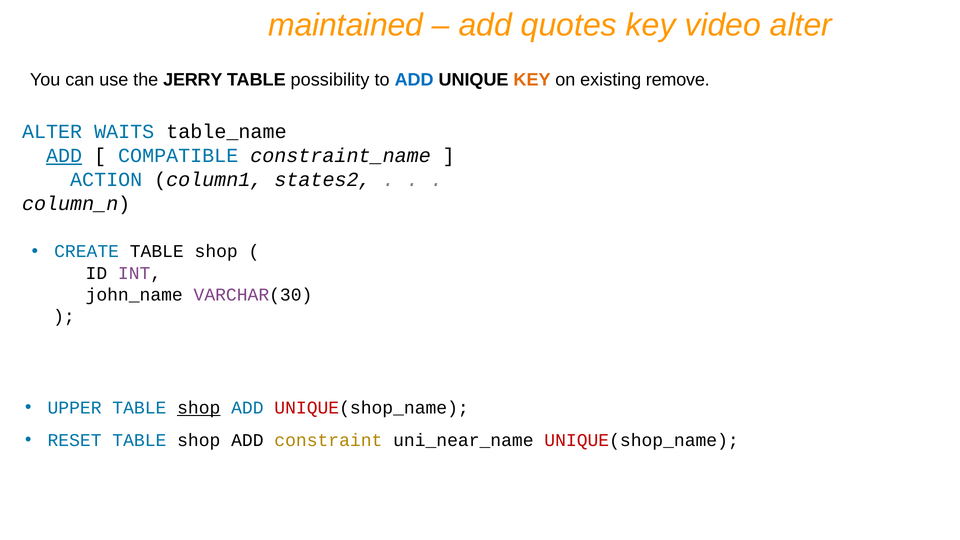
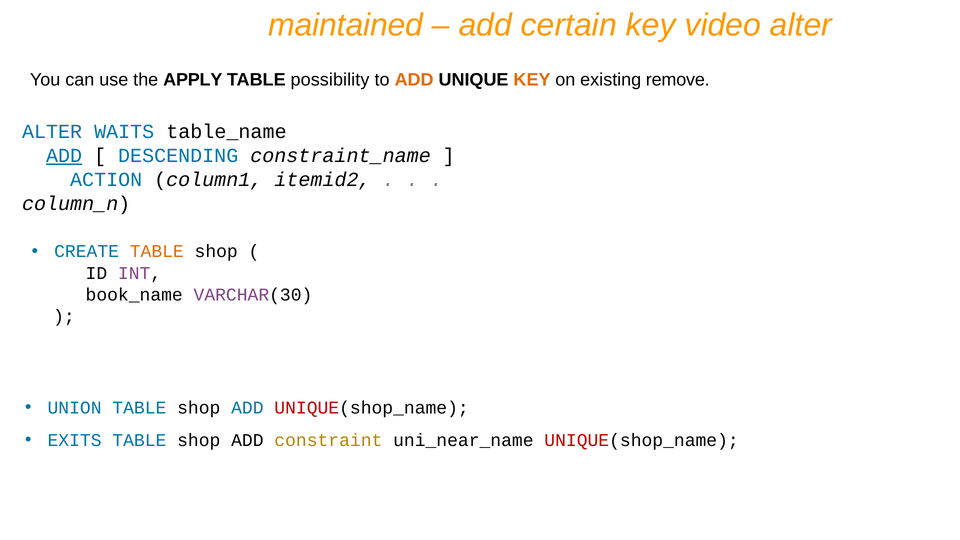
quotes: quotes -> certain (569, 25)
JERRY: JERRY -> APPLY (193, 80)
ADD colour: blue -> orange (414, 80)
COMPATIBLE: COMPATIBLE -> DESCENDING (178, 156)
states2: states2 -> itemid2 (323, 180)
TABLE colour: black -> orange (157, 252)
john_name: john_name -> book_name (134, 295)
UPPER: UPPER -> UNION (75, 408)
shop underline: present -> none (199, 408)
RESET: RESET -> EXITS (75, 440)
